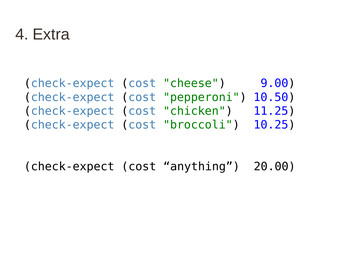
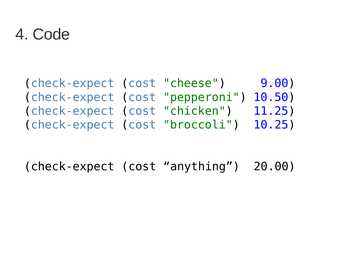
Extra: Extra -> Code (51, 34)
